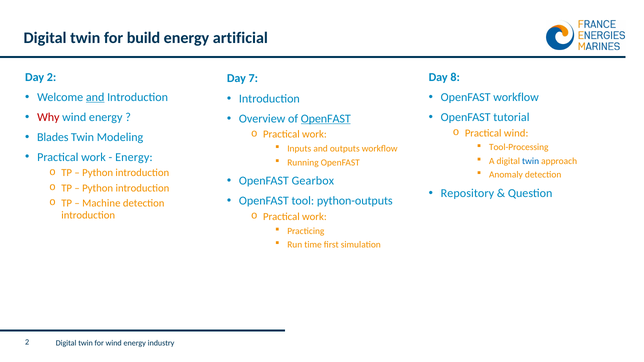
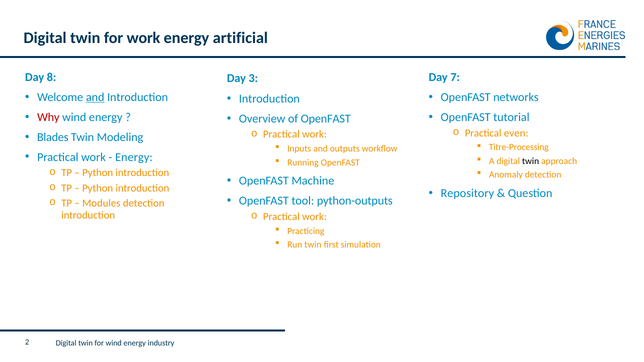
for build: build -> work (143, 38)
Day 2: 2 -> 8 (52, 77)
8: 8 -> 7 (455, 77)
7: 7 -> 3 (253, 78)
OpenFAST workflow: workflow -> networks (516, 97)
OpenFAST underline: present -> none (326, 119)
Practical wind: wind -> even (516, 133)
Tool-Processing: Tool-Processing -> Titre-Processing (519, 147)
twin colour: blue -> black (531, 161)
Gearbox: Gearbox -> Machine (313, 181)
Machine: Machine -> Modules (101, 203)
Run time: time -> twin (313, 245)
